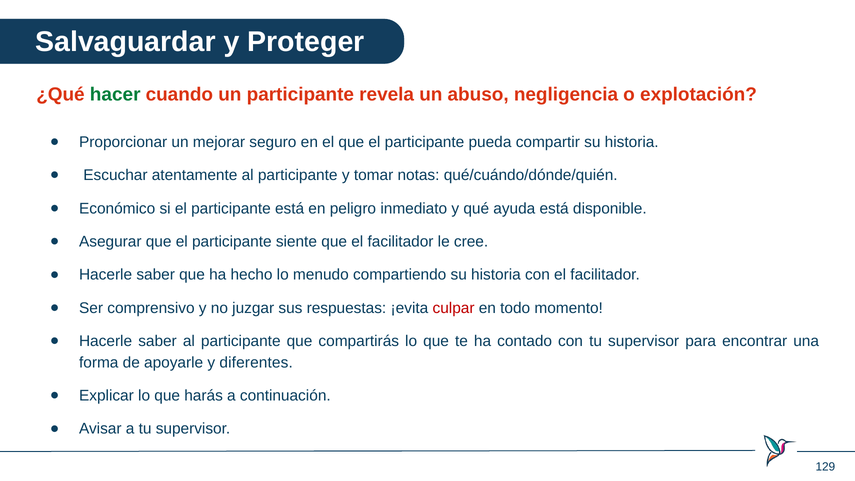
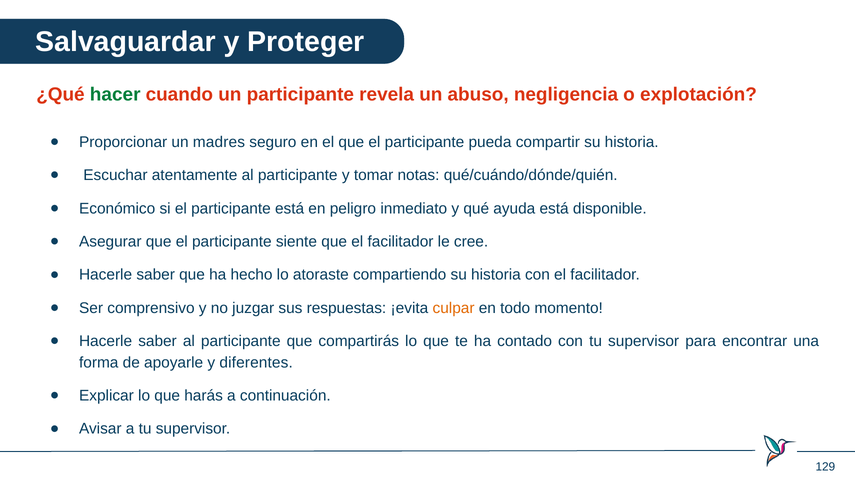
mejorar: mejorar -> madres (219, 142)
menudo: menudo -> atoraste (321, 275)
culpar colour: red -> orange (454, 308)
